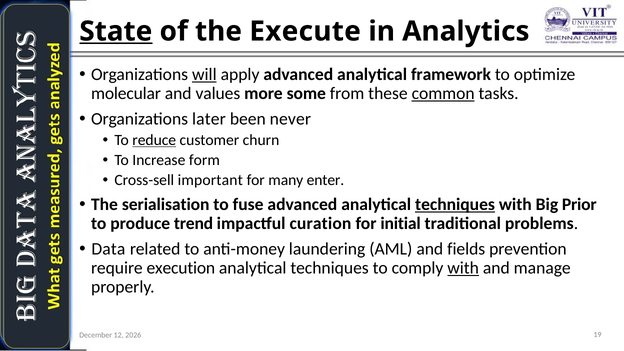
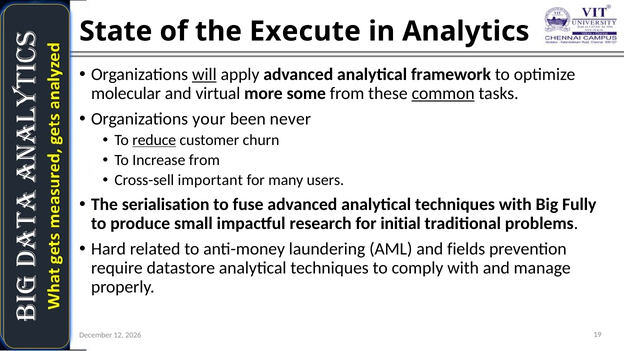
State underline: present -> none (116, 31)
values: values -> virtual (218, 93)
later: later -> your (209, 119)
Increase form: form -> from (204, 160)
enter: enter -> users (325, 180)
techniques underline: present -> none (455, 205)
Prior: Prior -> Fully (579, 205)
trend: trend -> small (193, 224)
curation: curation -> research (321, 224)
Data: Data -> Hard (108, 249)
execution: execution -> datastore (181, 268)
with underline: present -> none (463, 268)
